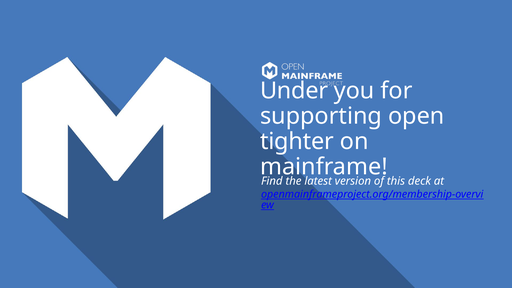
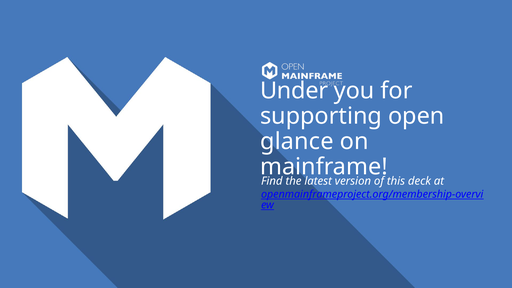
tighter: tighter -> glance (297, 141)
